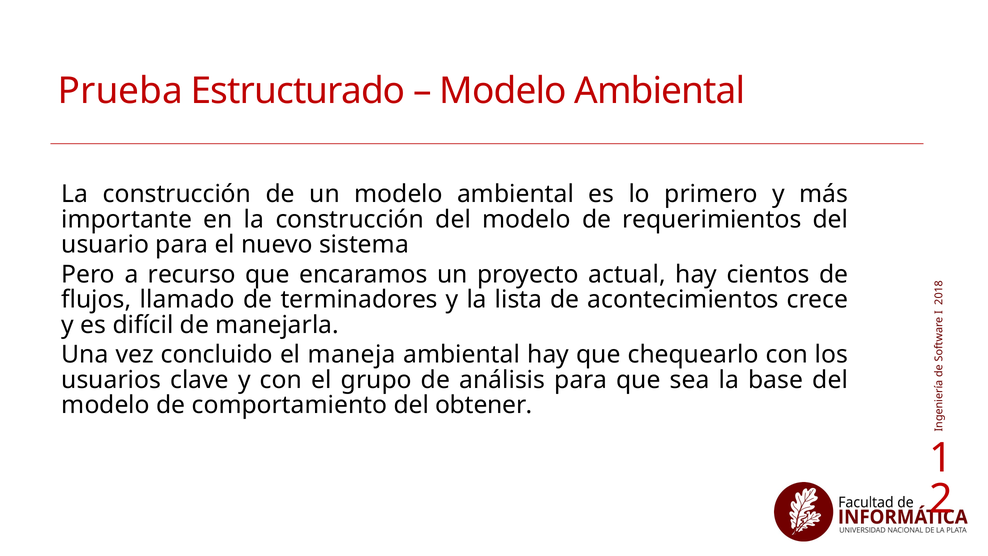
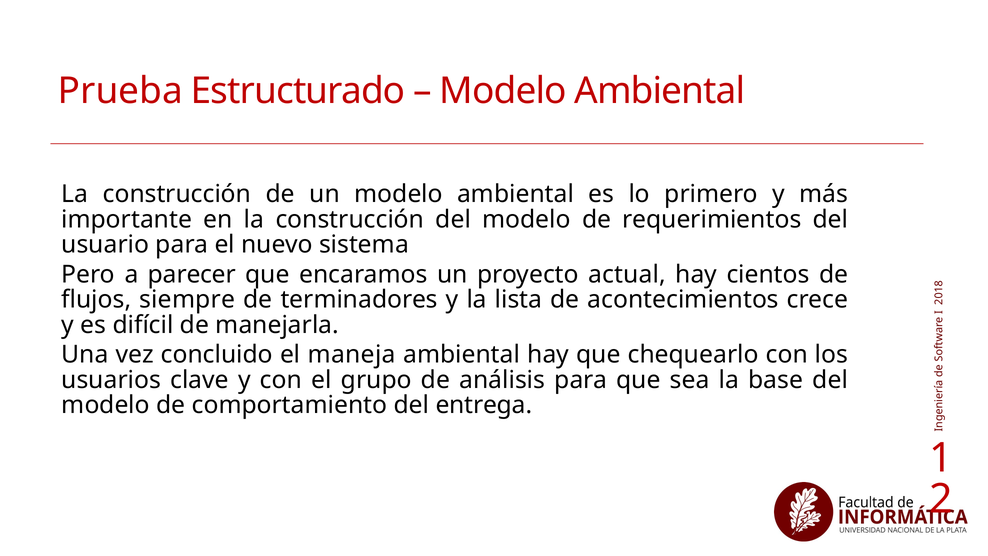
recurso: recurso -> parecer (192, 274)
llamado: llamado -> siempre (187, 300)
obtener: obtener -> entrega (484, 405)
